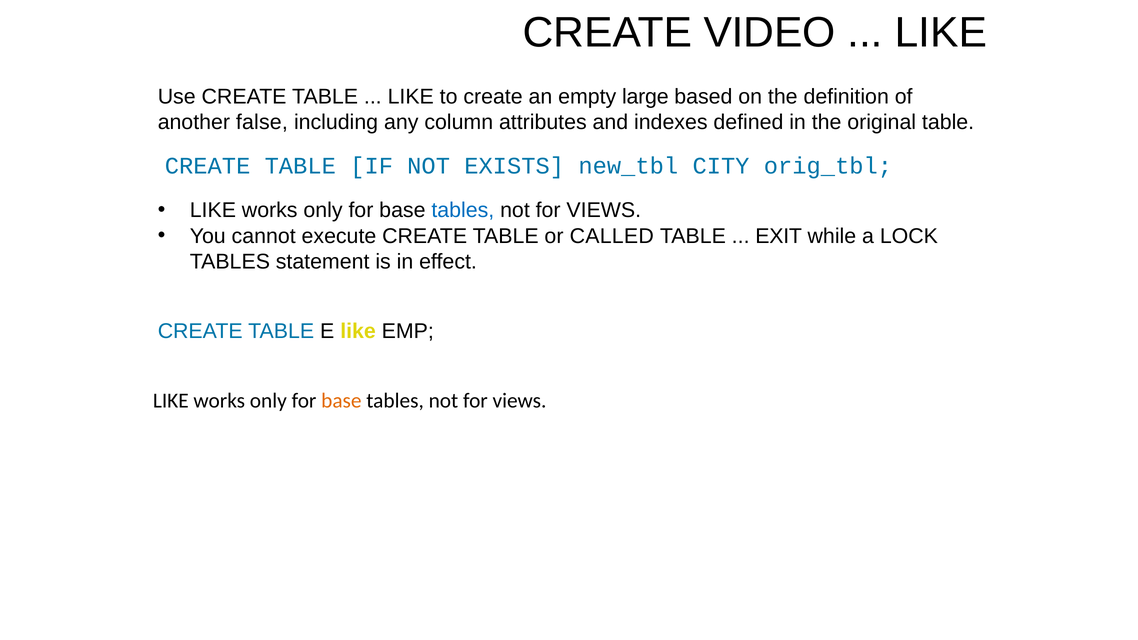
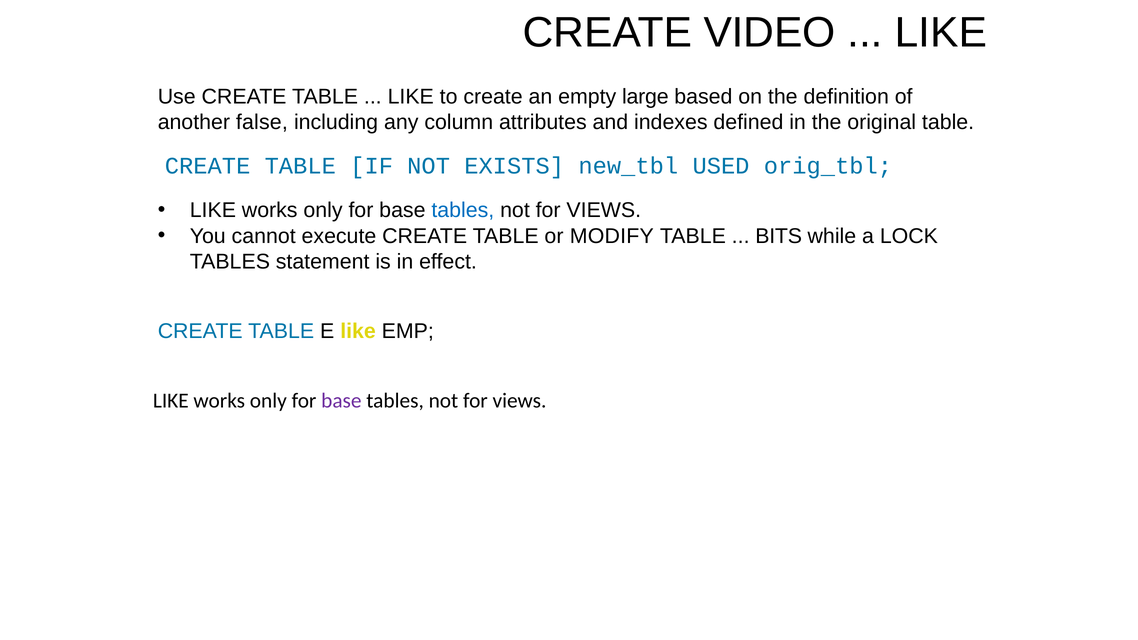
CITY: CITY -> USED (721, 166)
CALLED: CALLED -> MODIFY (612, 236)
EXIT: EXIT -> BITS (779, 236)
base colour: orange -> purple (341, 401)
